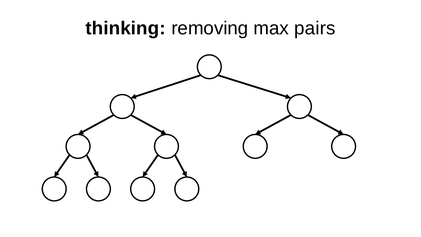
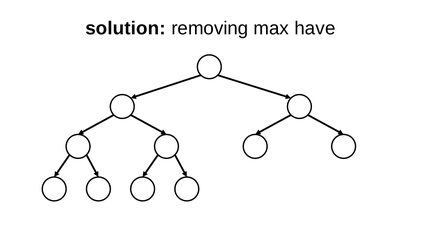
thinking: thinking -> solution (126, 28)
pairs: pairs -> have (315, 28)
